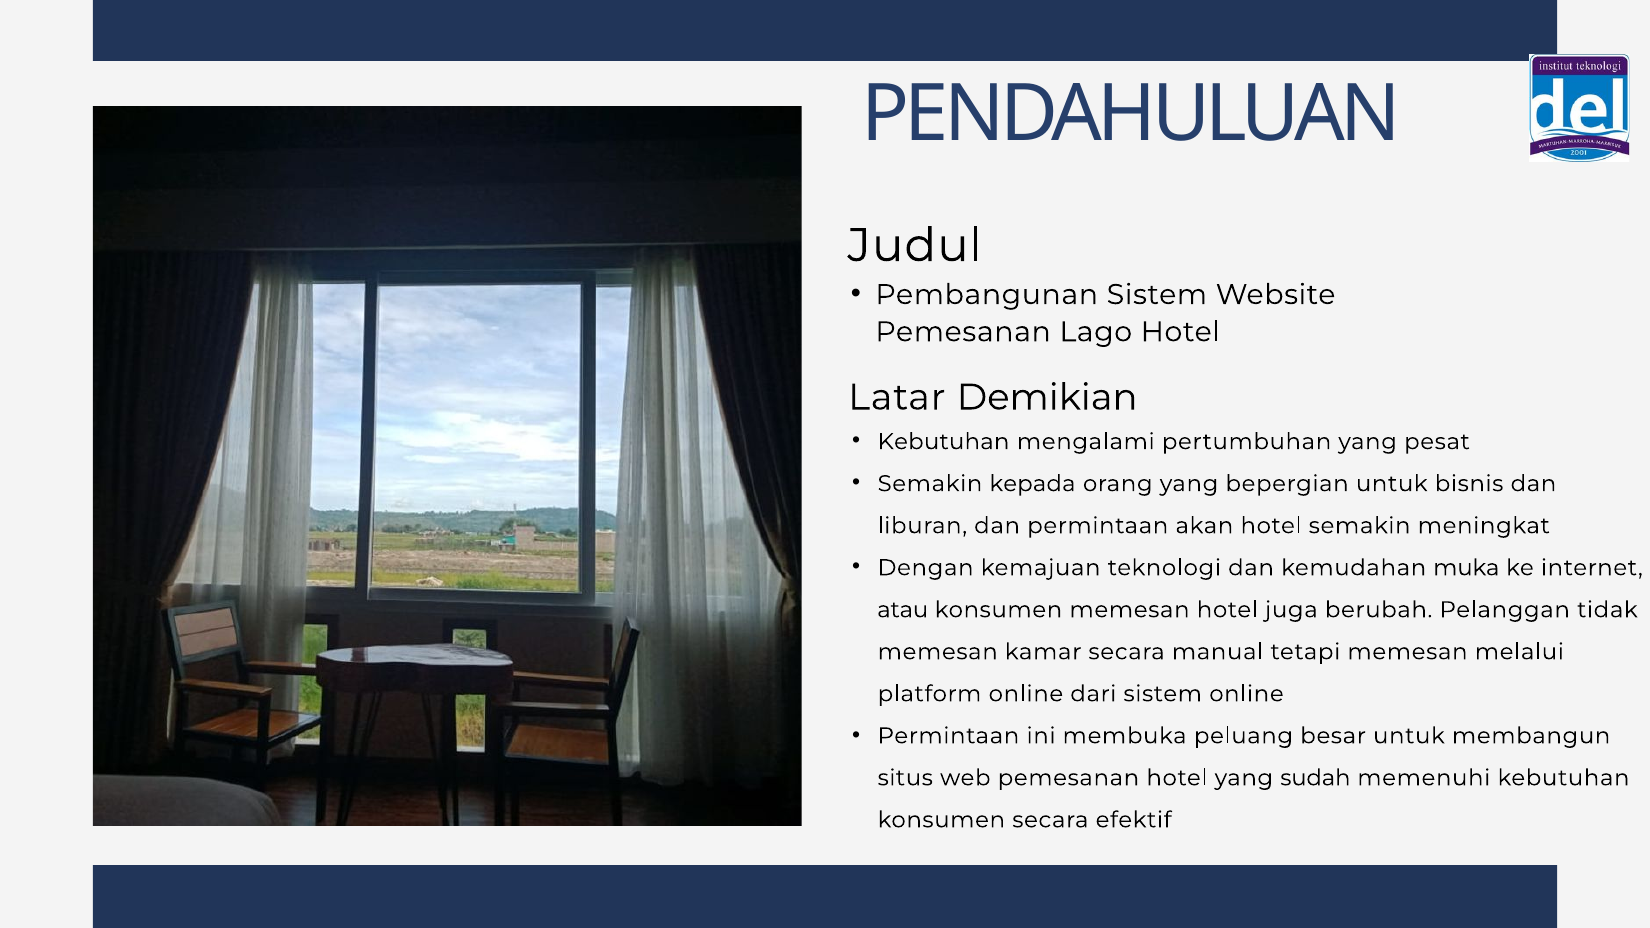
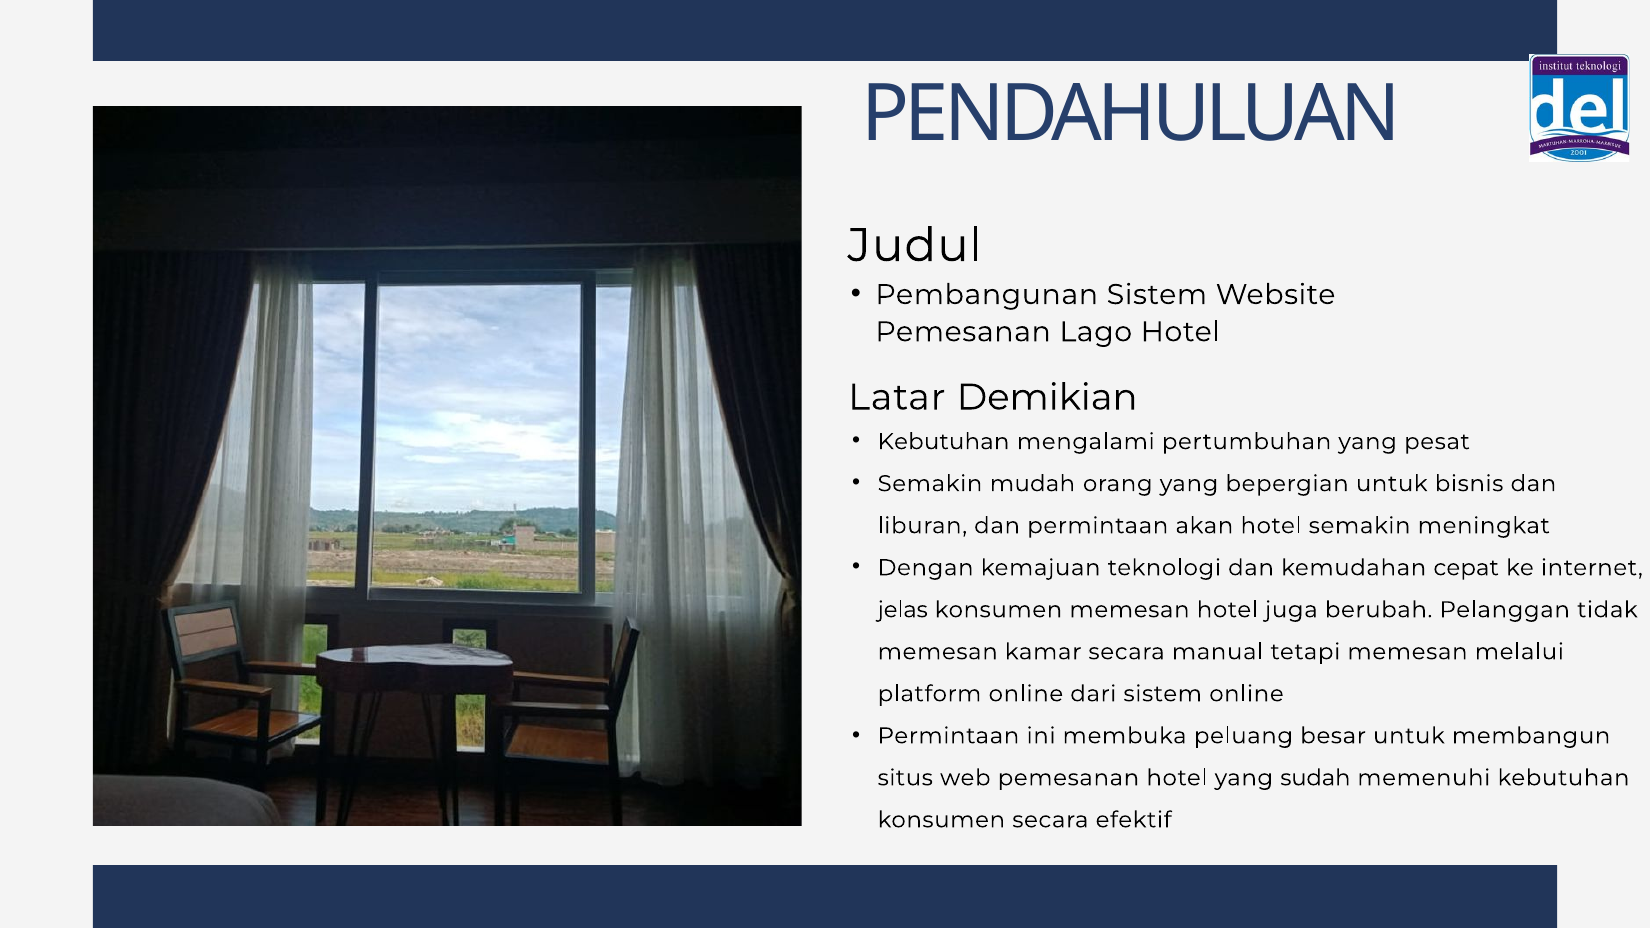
kepada: kepada -> mudah (1032, 484)
muka: muka -> cepat (1466, 568)
atau: atau -> jelas (903, 610)
